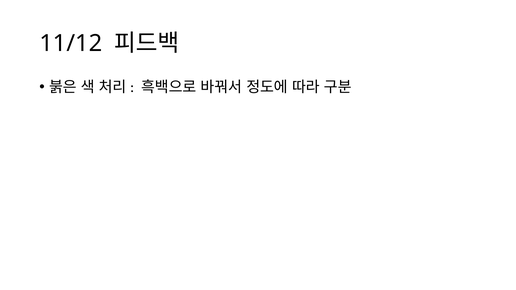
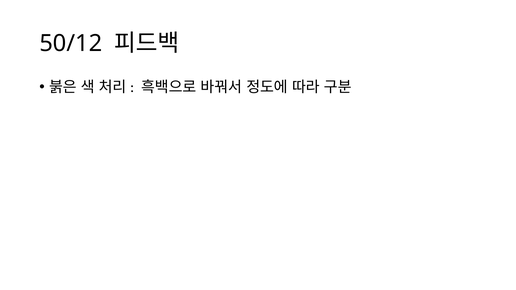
11/12: 11/12 -> 50/12 (71, 43)
